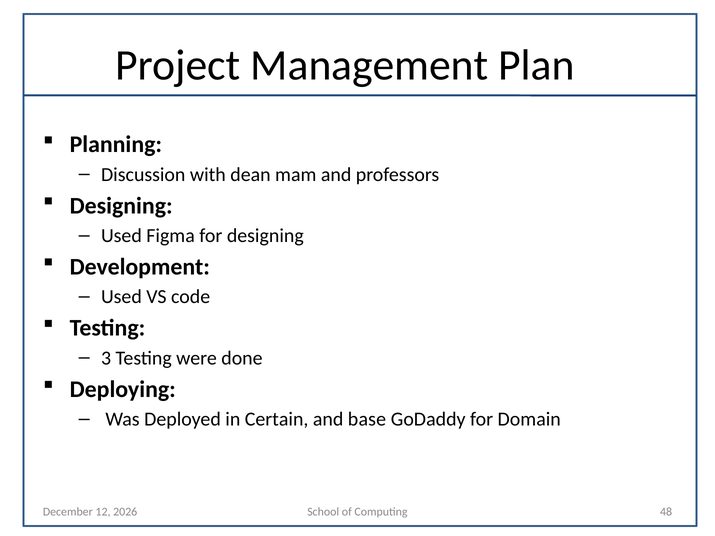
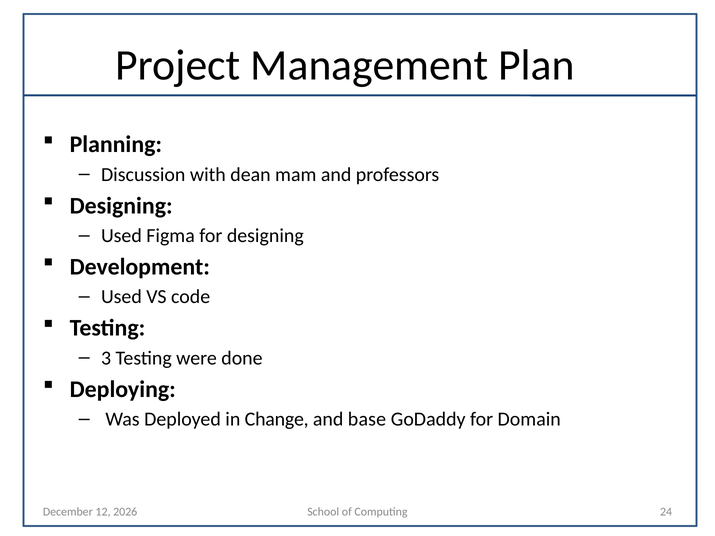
Certain: Certain -> Change (277, 419)
48: 48 -> 24 (666, 512)
